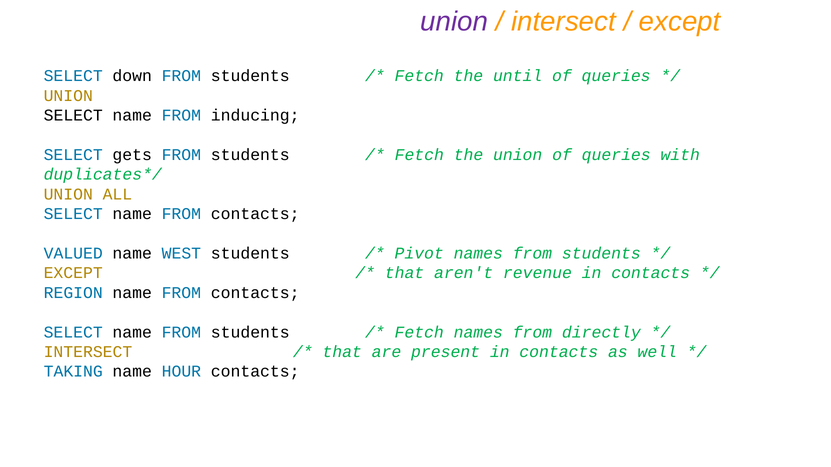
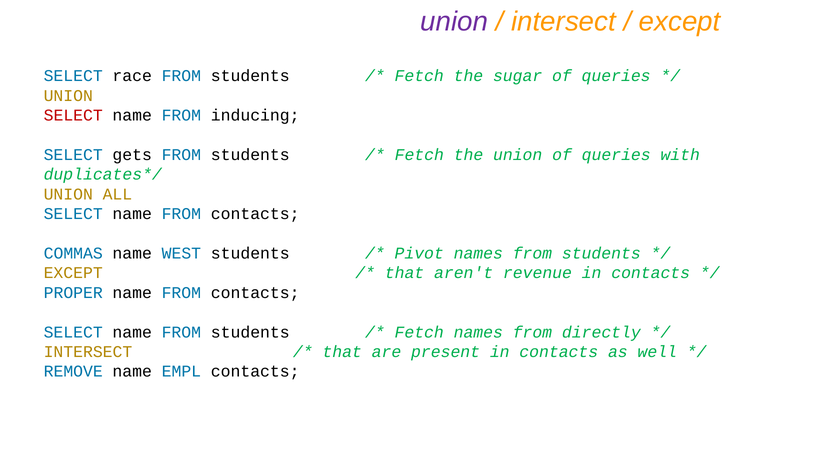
down: down -> race (132, 76)
until: until -> sugar (518, 76)
SELECT colour: black -> red (73, 115)
VALUED: VALUED -> COMMAS (73, 254)
REGION: REGION -> PROPER (73, 293)
TAKING: TAKING -> REMOVE (73, 372)
HOUR: HOUR -> EMPL (181, 372)
